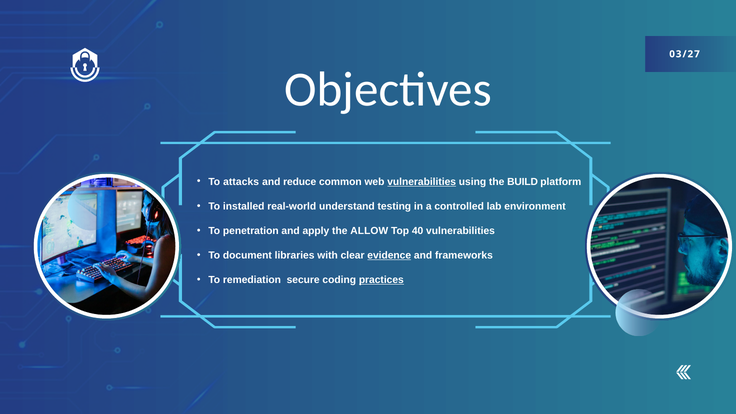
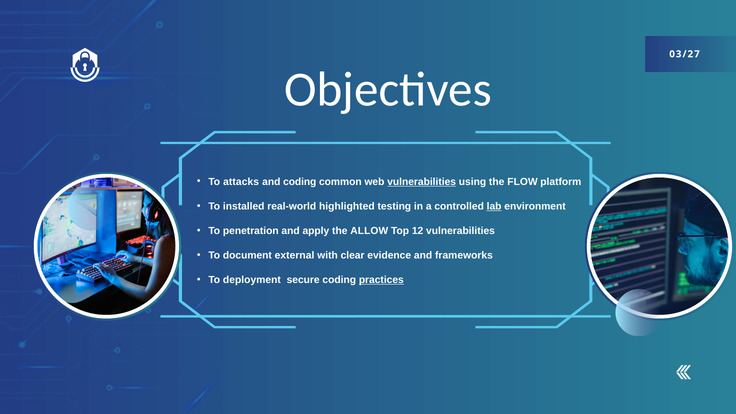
and reduce: reduce -> coding (300, 182)
BUILD: BUILD -> FLOW (522, 182)
understand: understand -> highlighted (347, 206)
lab underline: none -> present (494, 206)
40: 40 -> 12 (418, 231)
libraries: libraries -> external (295, 255)
evidence underline: present -> none (389, 255)
remediation: remediation -> deployment (252, 280)
